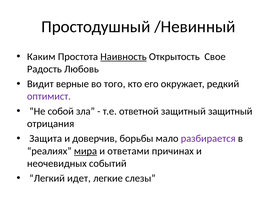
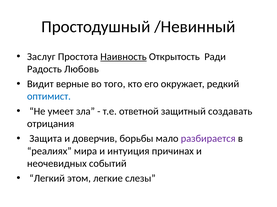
Каким: Каким -> Заслуг (41, 57)
Свое: Свое -> Ради (215, 57)
оптимист colour: purple -> blue (49, 97)
собой: собой -> умеет (61, 112)
защитный защитный: защитный -> создавать (230, 112)
мира underline: present -> none (85, 152)
ответами: ответами -> интуиция (128, 152)
идет: идет -> этом (79, 179)
